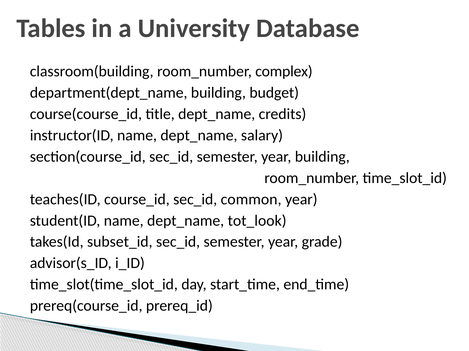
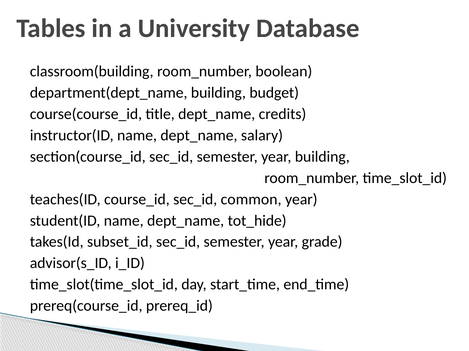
complex: complex -> boolean (284, 71)
tot_look: tot_look -> tot_hide (257, 221)
